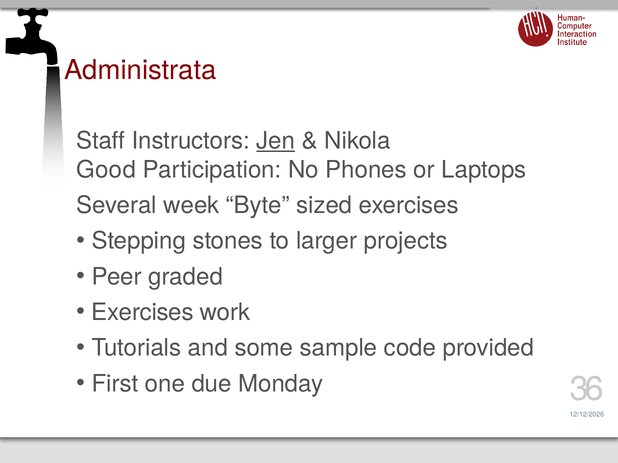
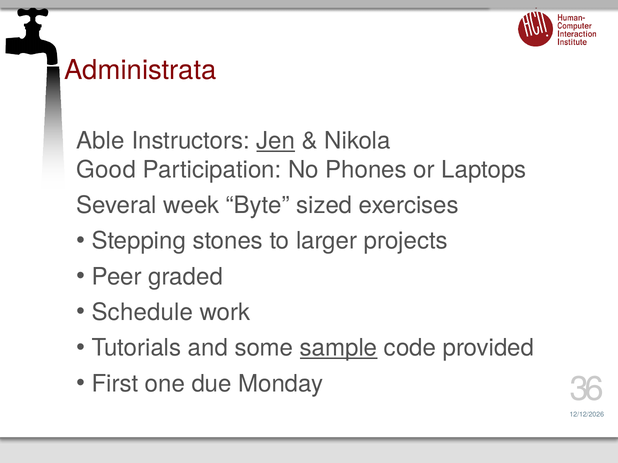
Staff: Staff -> Able (101, 141)
Exercises: Exercises -> Schedule (142, 313)
sample underline: none -> present (339, 348)
